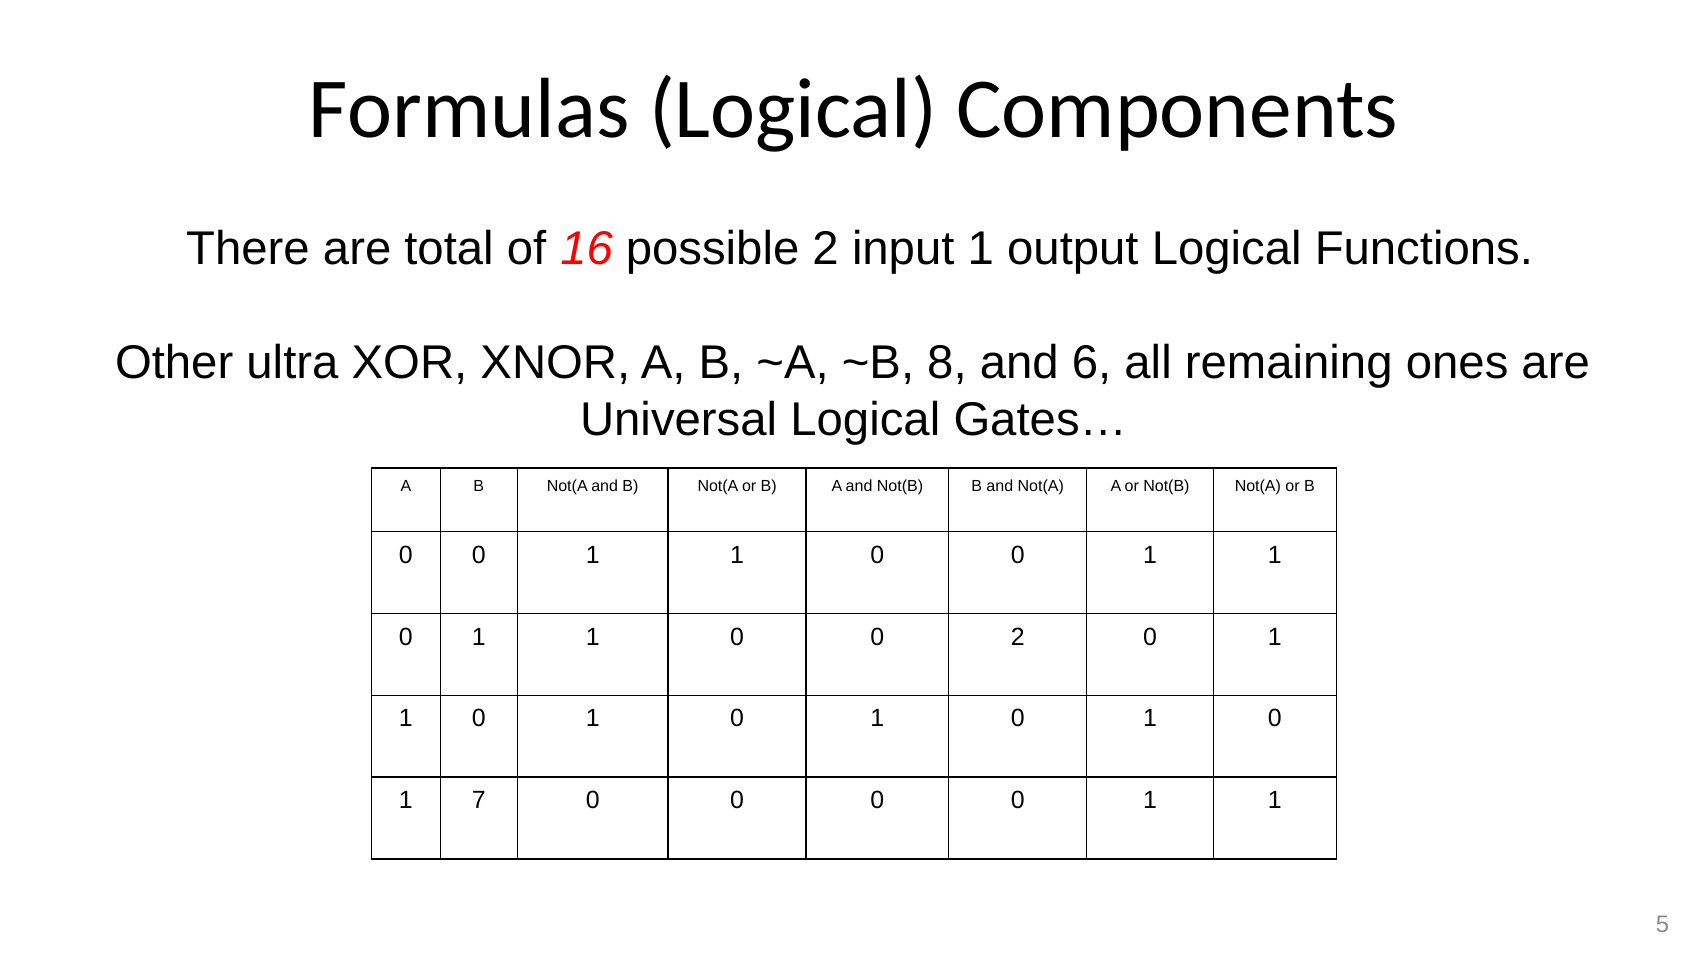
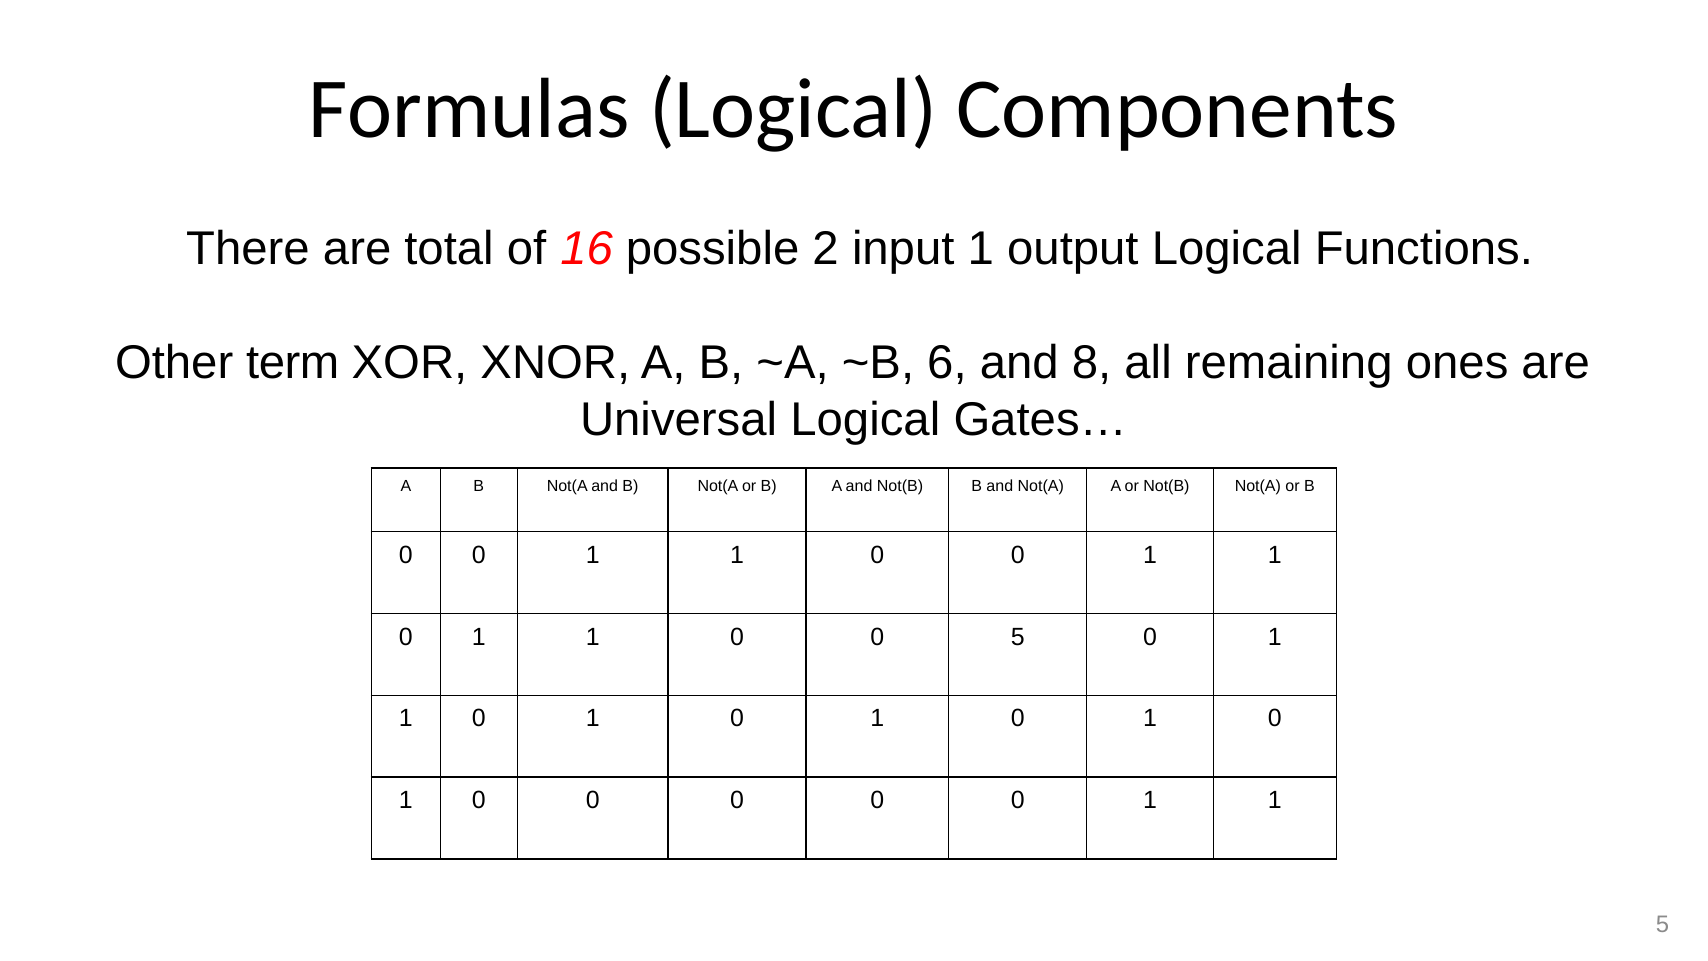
ultra: ultra -> term (293, 363)
8: 8 -> 6 (947, 363)
6: 6 -> 8 (1092, 363)
0 2: 2 -> 5 (1018, 637)
7: 7 -> 0 (479, 800)
